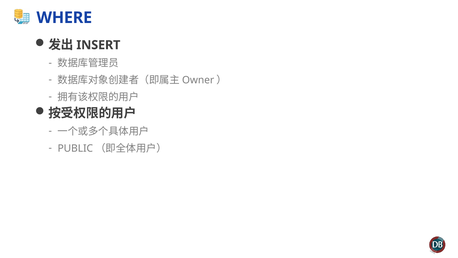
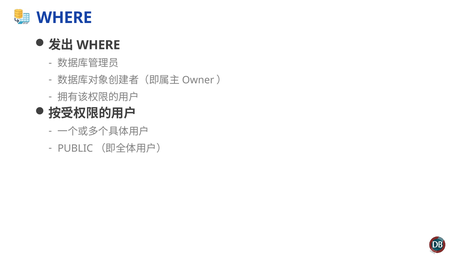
INSERT: INSERT -> WHERE (98, 45)
